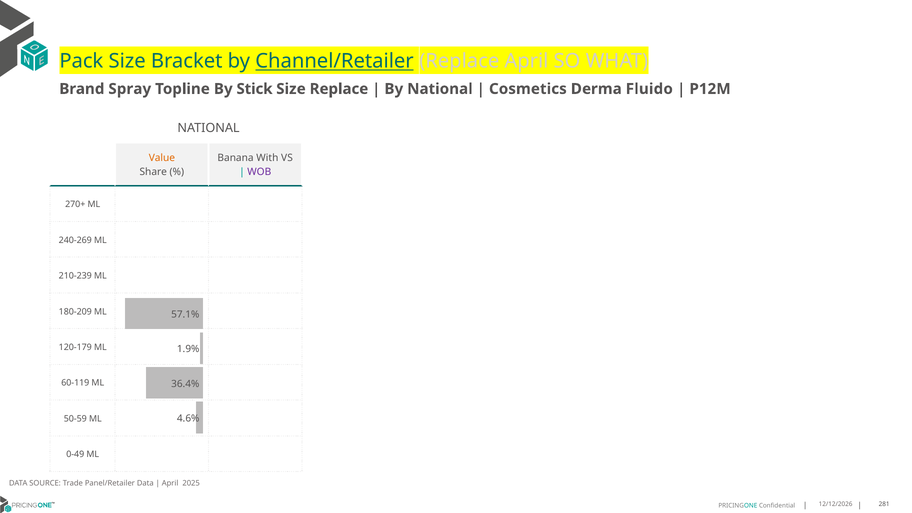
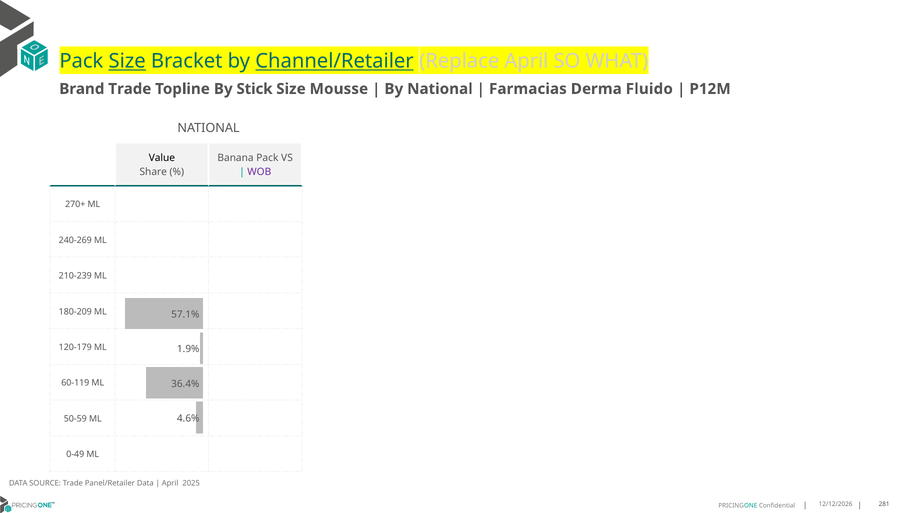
Size underline: none -> present (127, 61)
Brand Spray: Spray -> Trade (130, 89)
Size Replace: Replace -> Mousse (339, 89)
Cosmetics: Cosmetics -> Farmacias (528, 89)
Value colour: orange -> black (162, 158)
Banana With: With -> Pack (267, 158)
